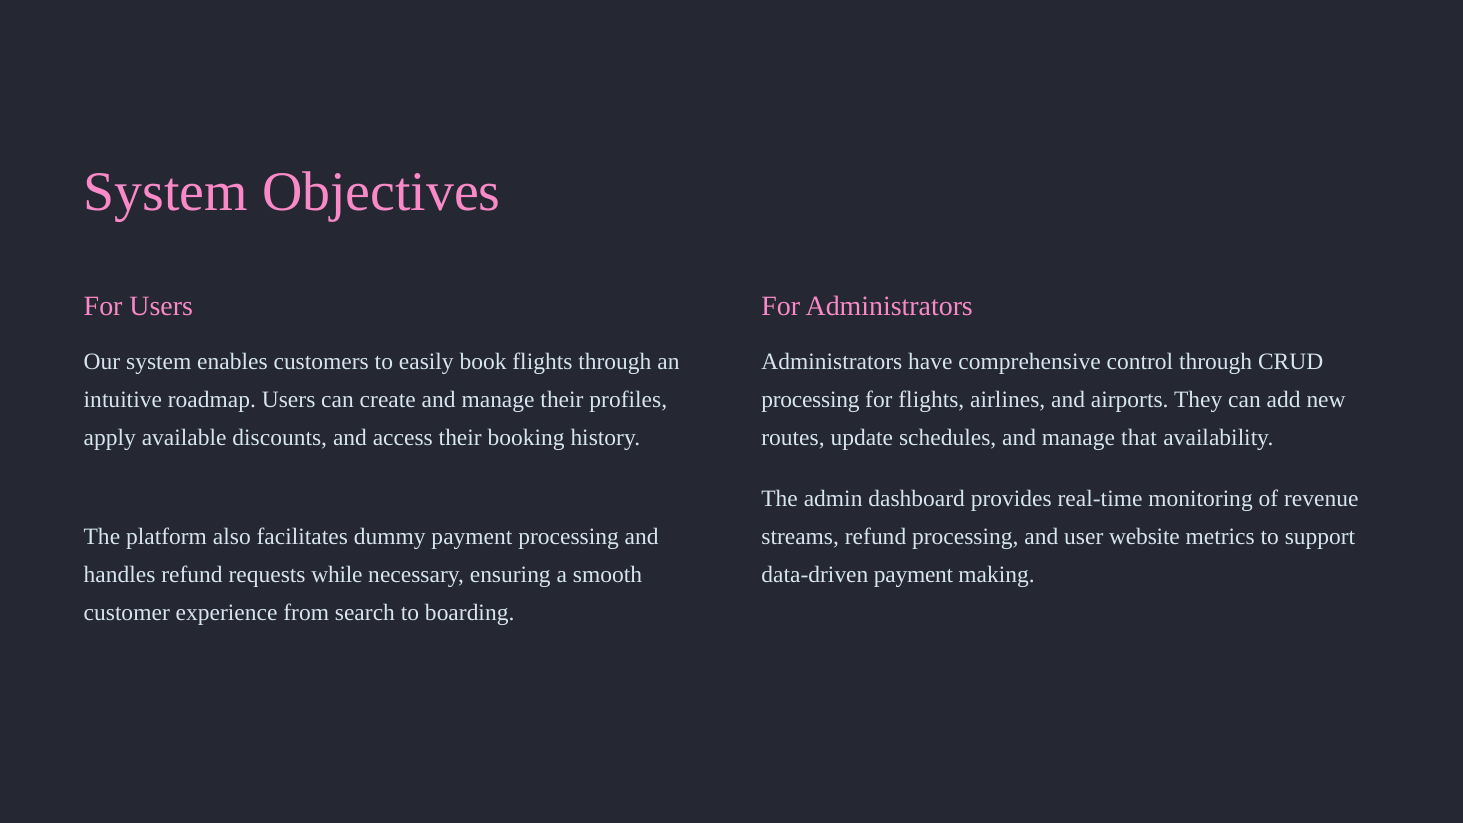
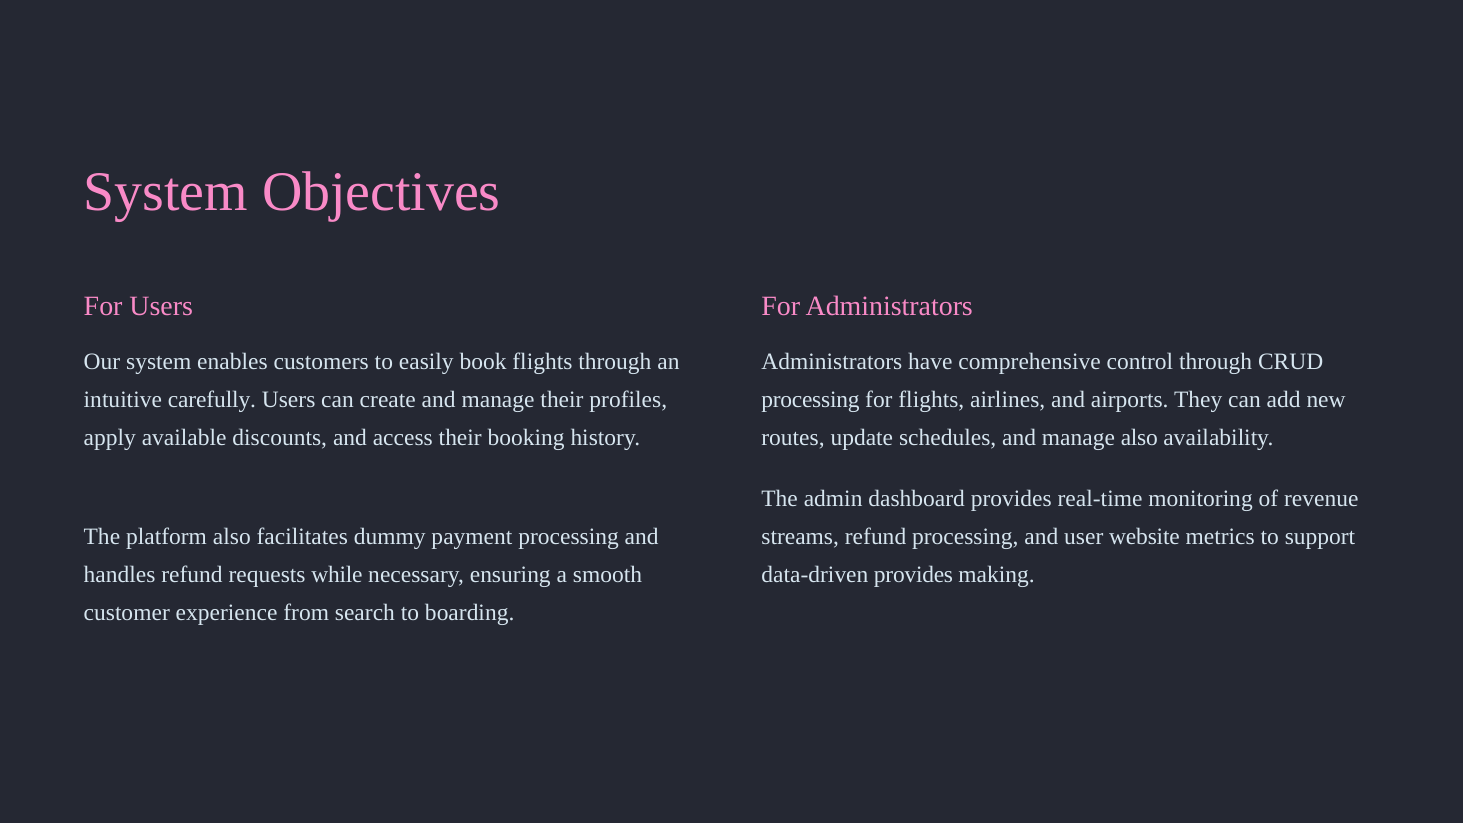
roadmap: roadmap -> carefully (212, 400)
manage that: that -> also (1139, 438)
data-driven payment: payment -> provides (914, 575)
